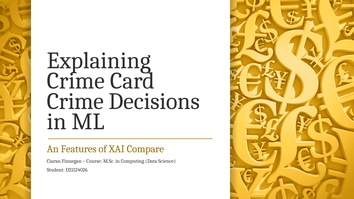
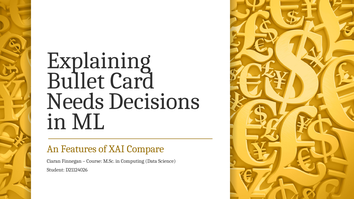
Crime: Crime -> Bullet (76, 81)
Crime: Crime -> Needs (75, 101)
